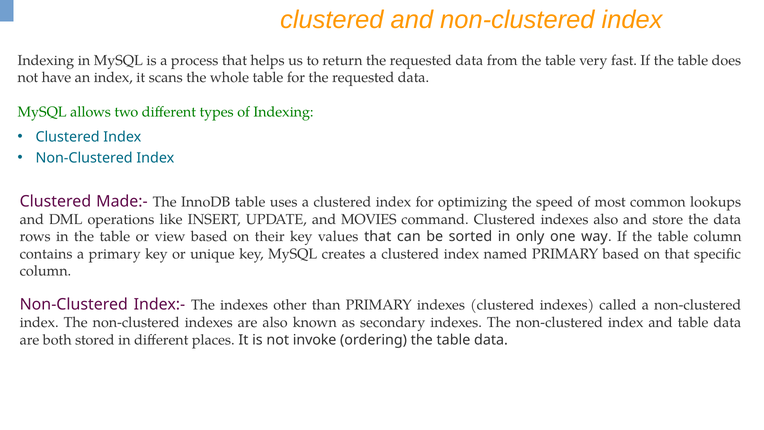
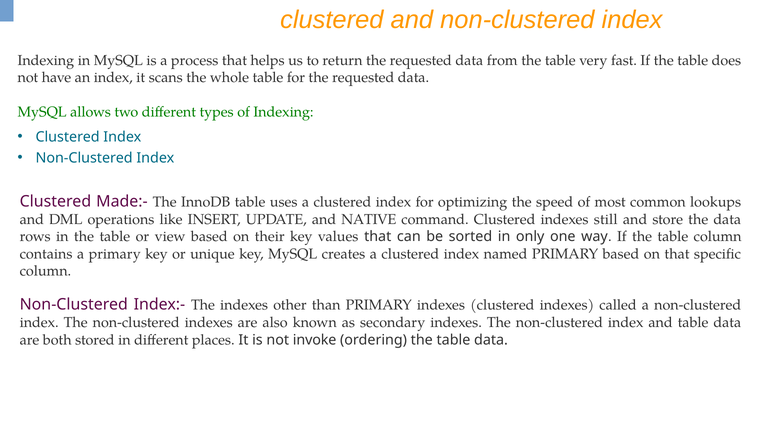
MOVIES: MOVIES -> NATIVE (369, 219)
indexes also: also -> still (606, 219)
